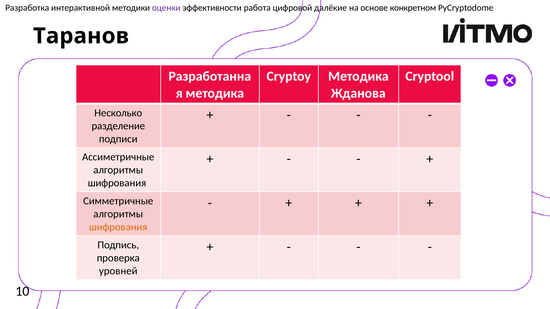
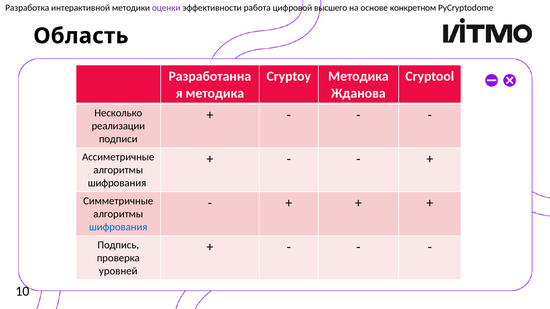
далёкие: далёкие -> высшего (331, 8)
Таранов: Таранов -> Область (81, 36)
разделение: разделение -> реализации (118, 126)
шифрования colour: orange -> blue (118, 227)
